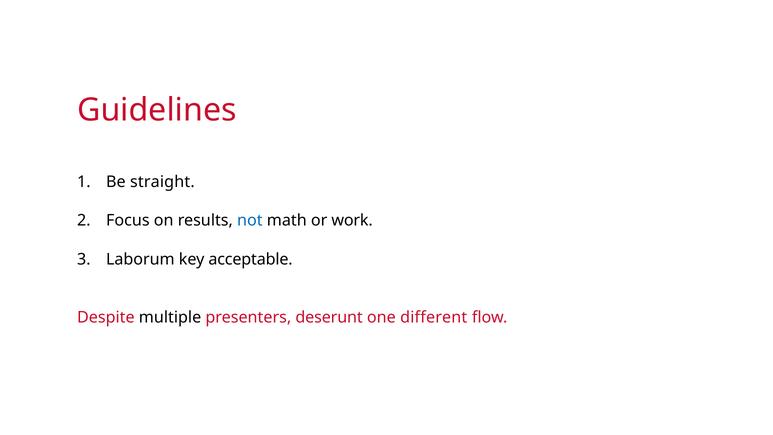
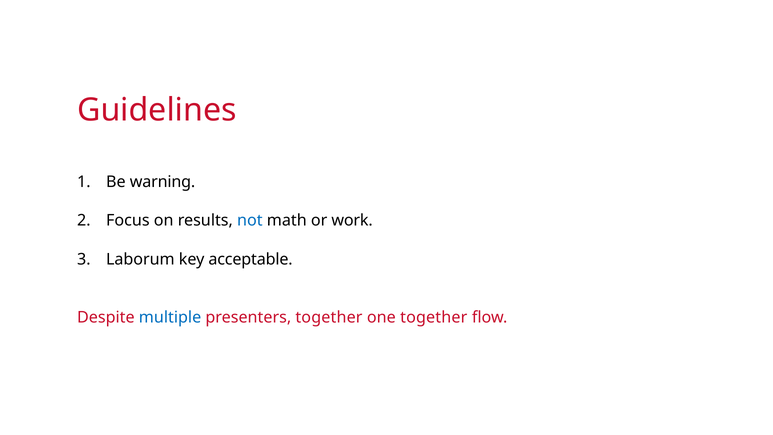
straight: straight -> warning (163, 182)
multiple colour: black -> blue (170, 317)
presenters deserunt: deserunt -> together (329, 317)
one different: different -> together (434, 317)
